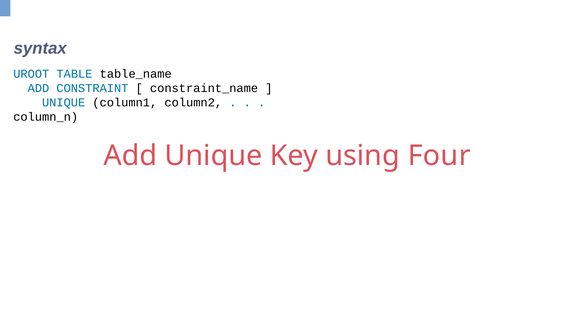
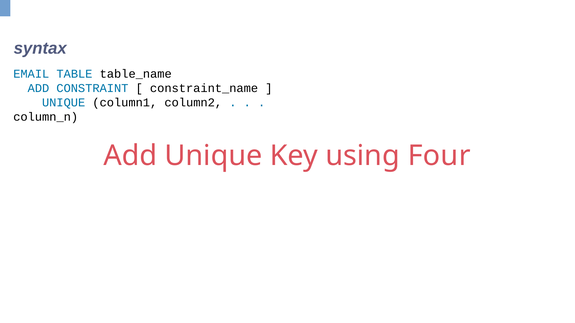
UROOT: UROOT -> EMAIL (31, 74)
